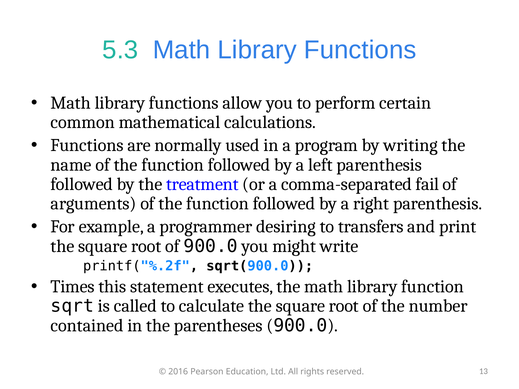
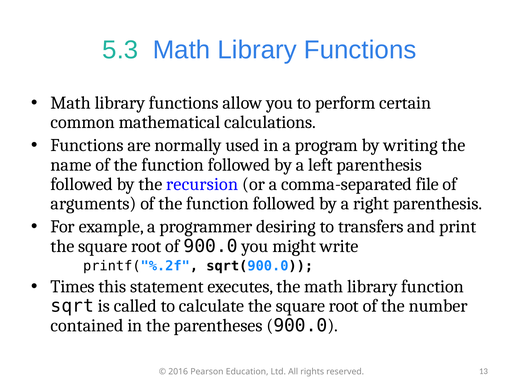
treatment: treatment -> recursion (202, 184)
fail: fail -> file (427, 184)
